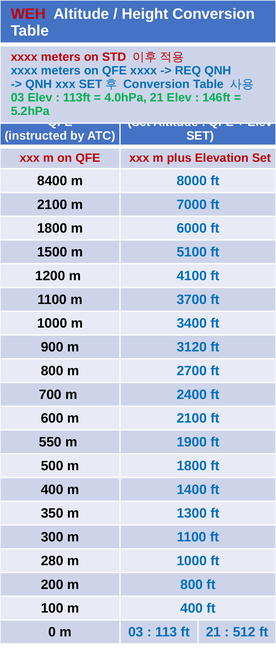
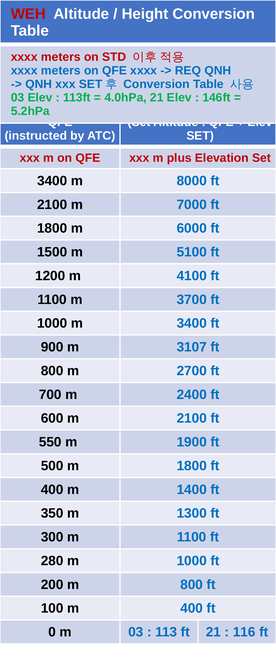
8400: 8400 -> 3400 (52, 181)
3120: 3120 -> 3107 (192, 347)
512: 512 -> 116 (244, 632)
